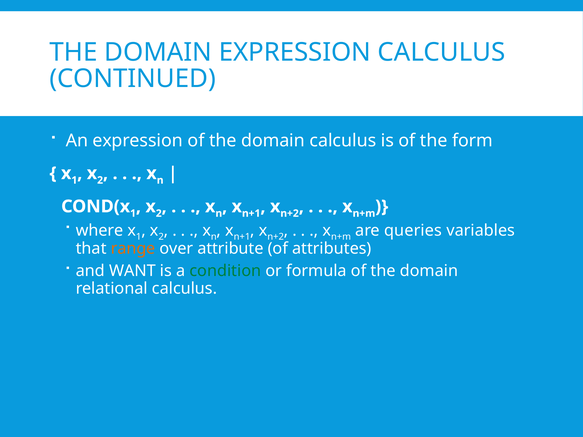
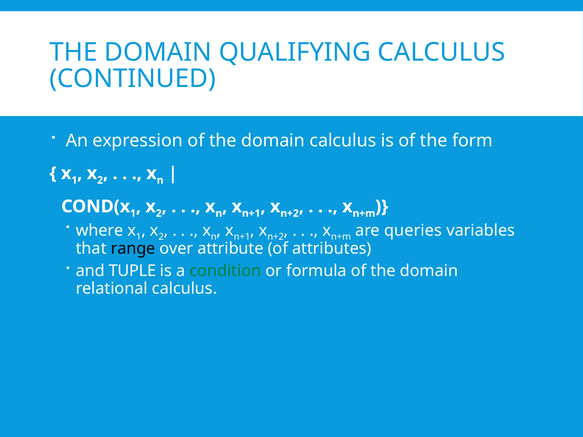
DOMAIN EXPRESSION: EXPRESSION -> QUALIFYING (295, 52)
range colour: orange -> black (133, 249)
WANT: WANT -> TUPLE (133, 271)
